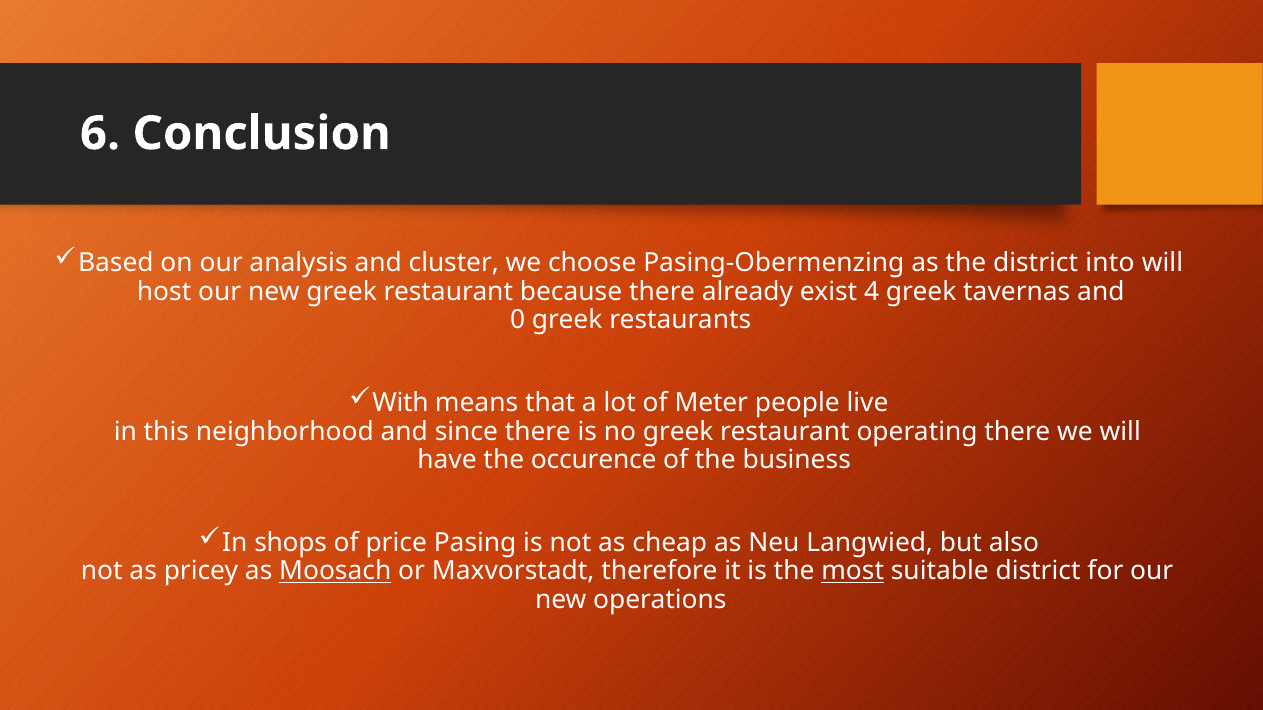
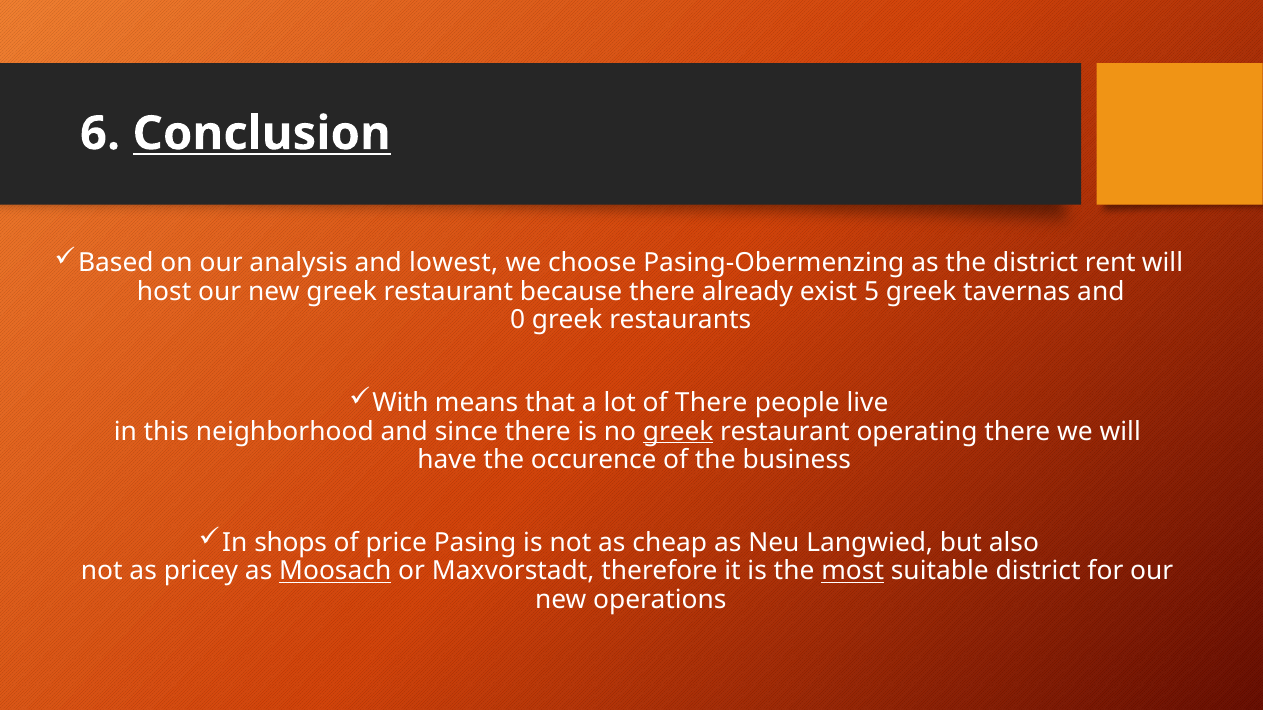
Conclusion underline: none -> present (262, 134)
cluster: cluster -> lowest (454, 263)
into: into -> rent (1110, 263)
4: 4 -> 5 (872, 292)
of Meter: Meter -> There (711, 403)
greek underline: none -> present (678, 432)
